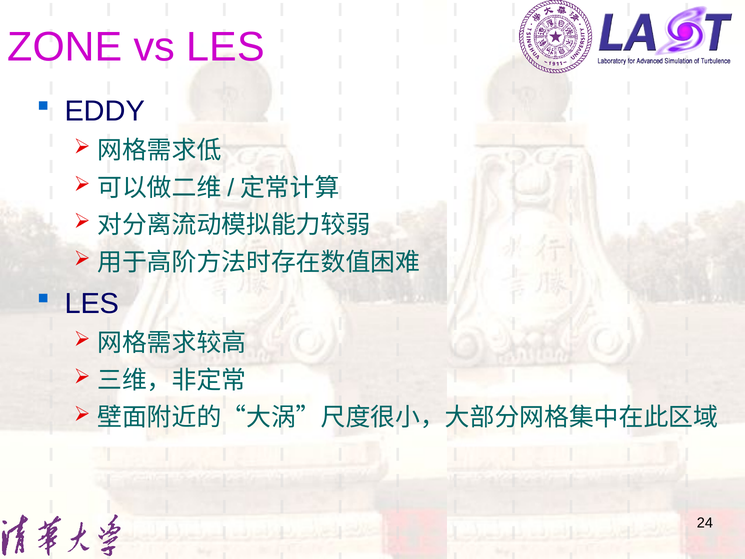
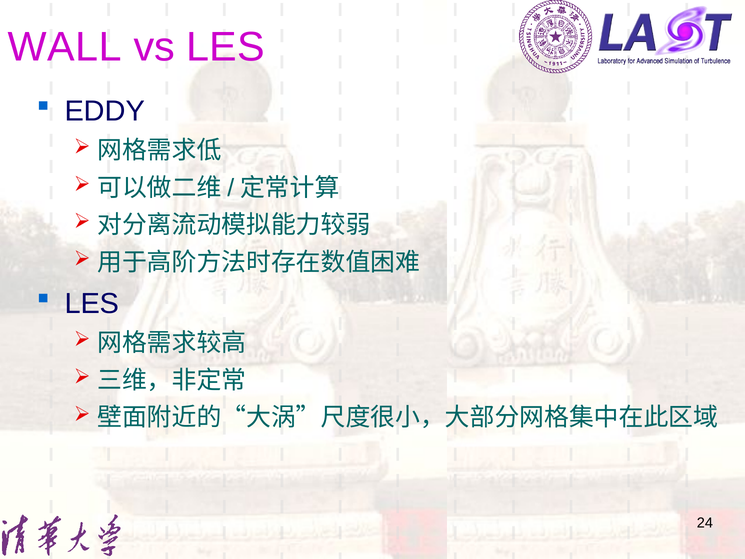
ZONE: ZONE -> WALL (65, 47)
